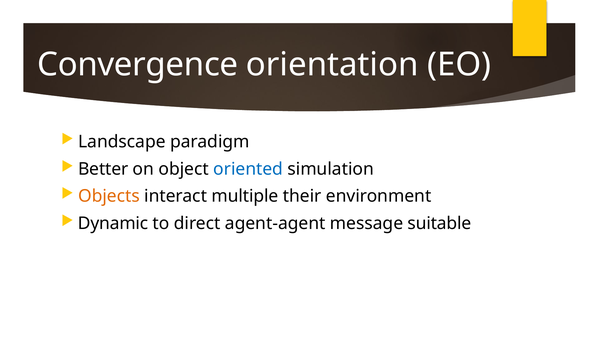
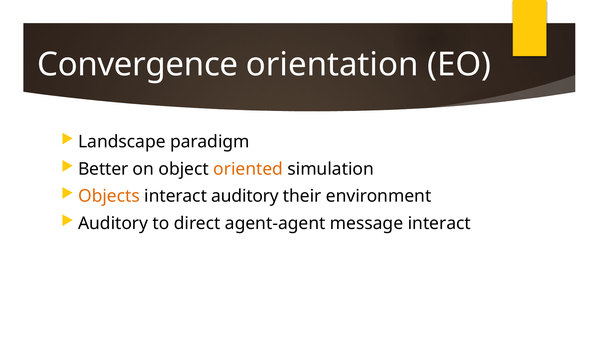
oriented colour: blue -> orange (248, 169)
interact multiple: multiple -> auditory (245, 196)
Dynamic: Dynamic -> Auditory (113, 223)
message suitable: suitable -> interact (439, 223)
